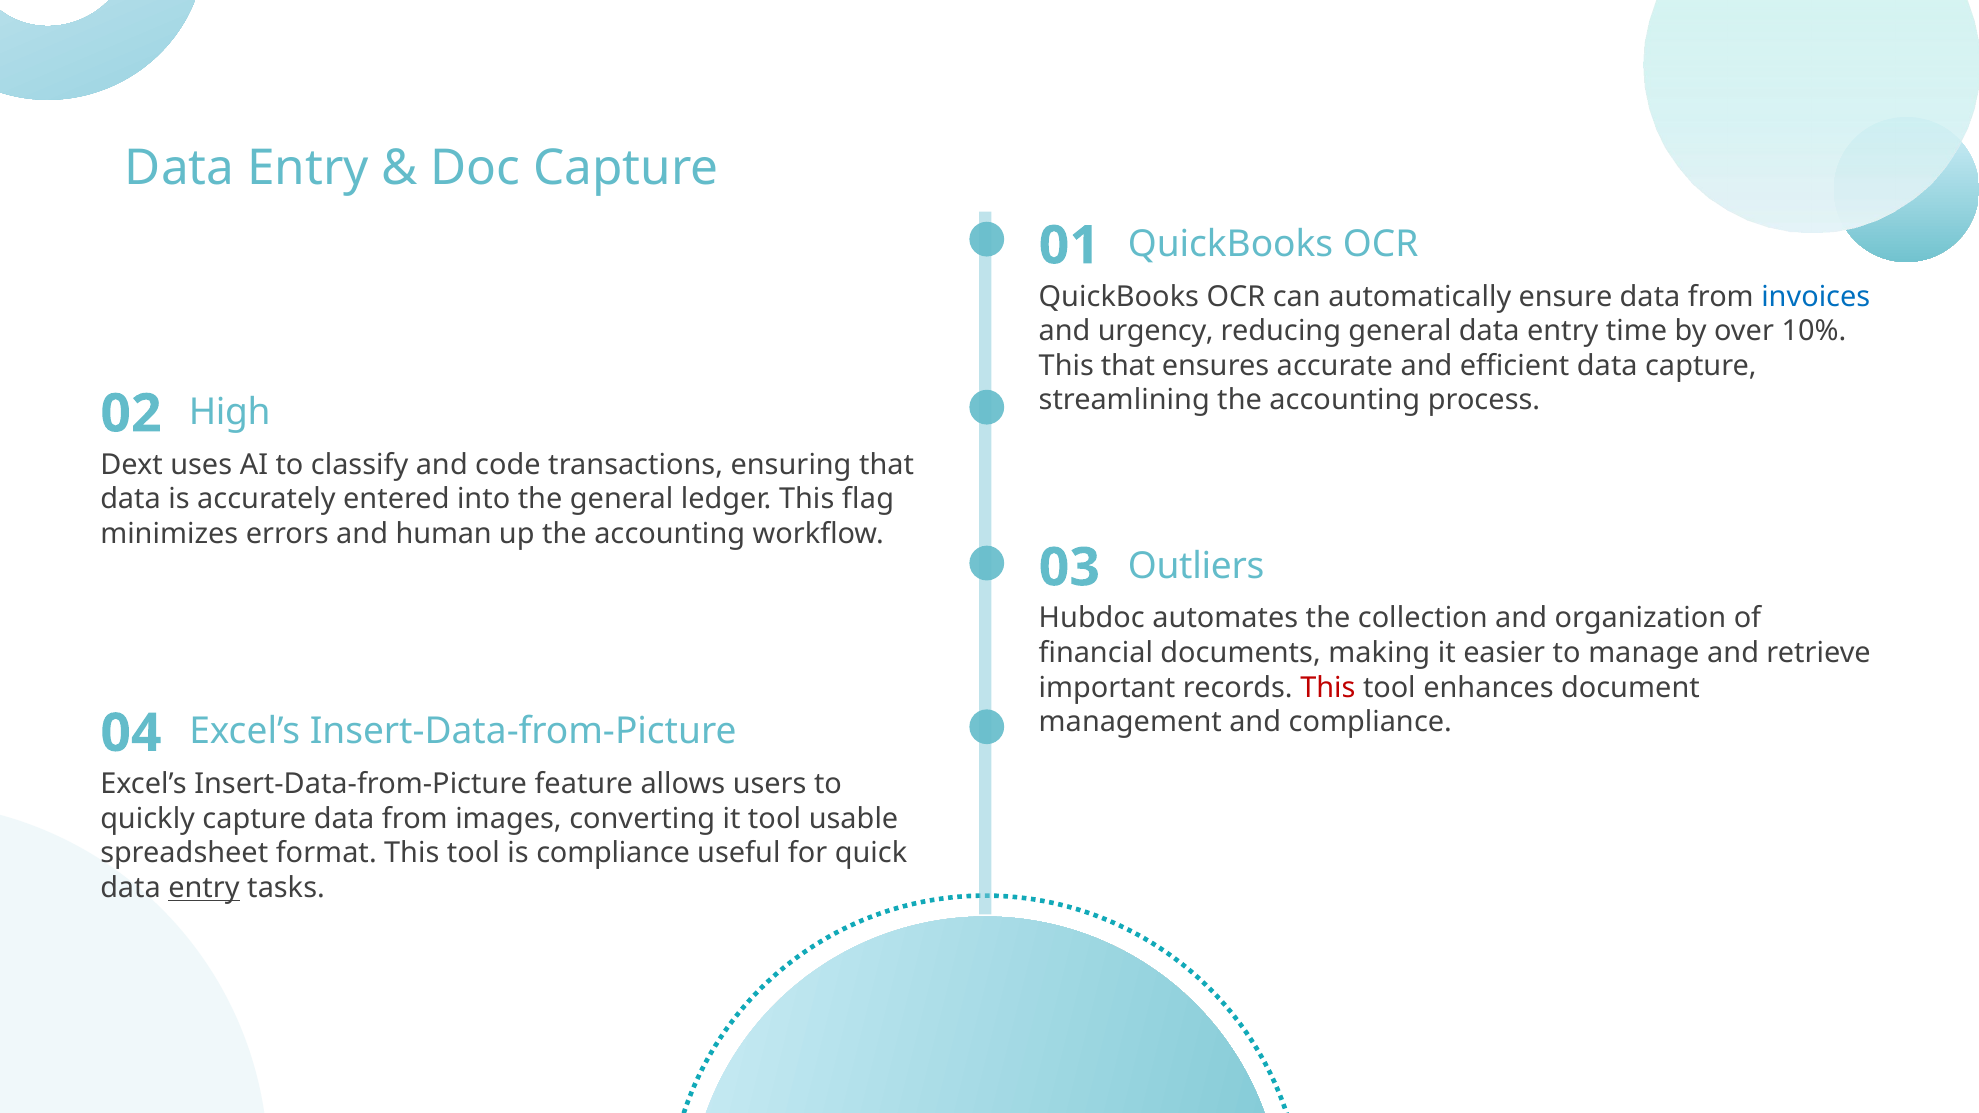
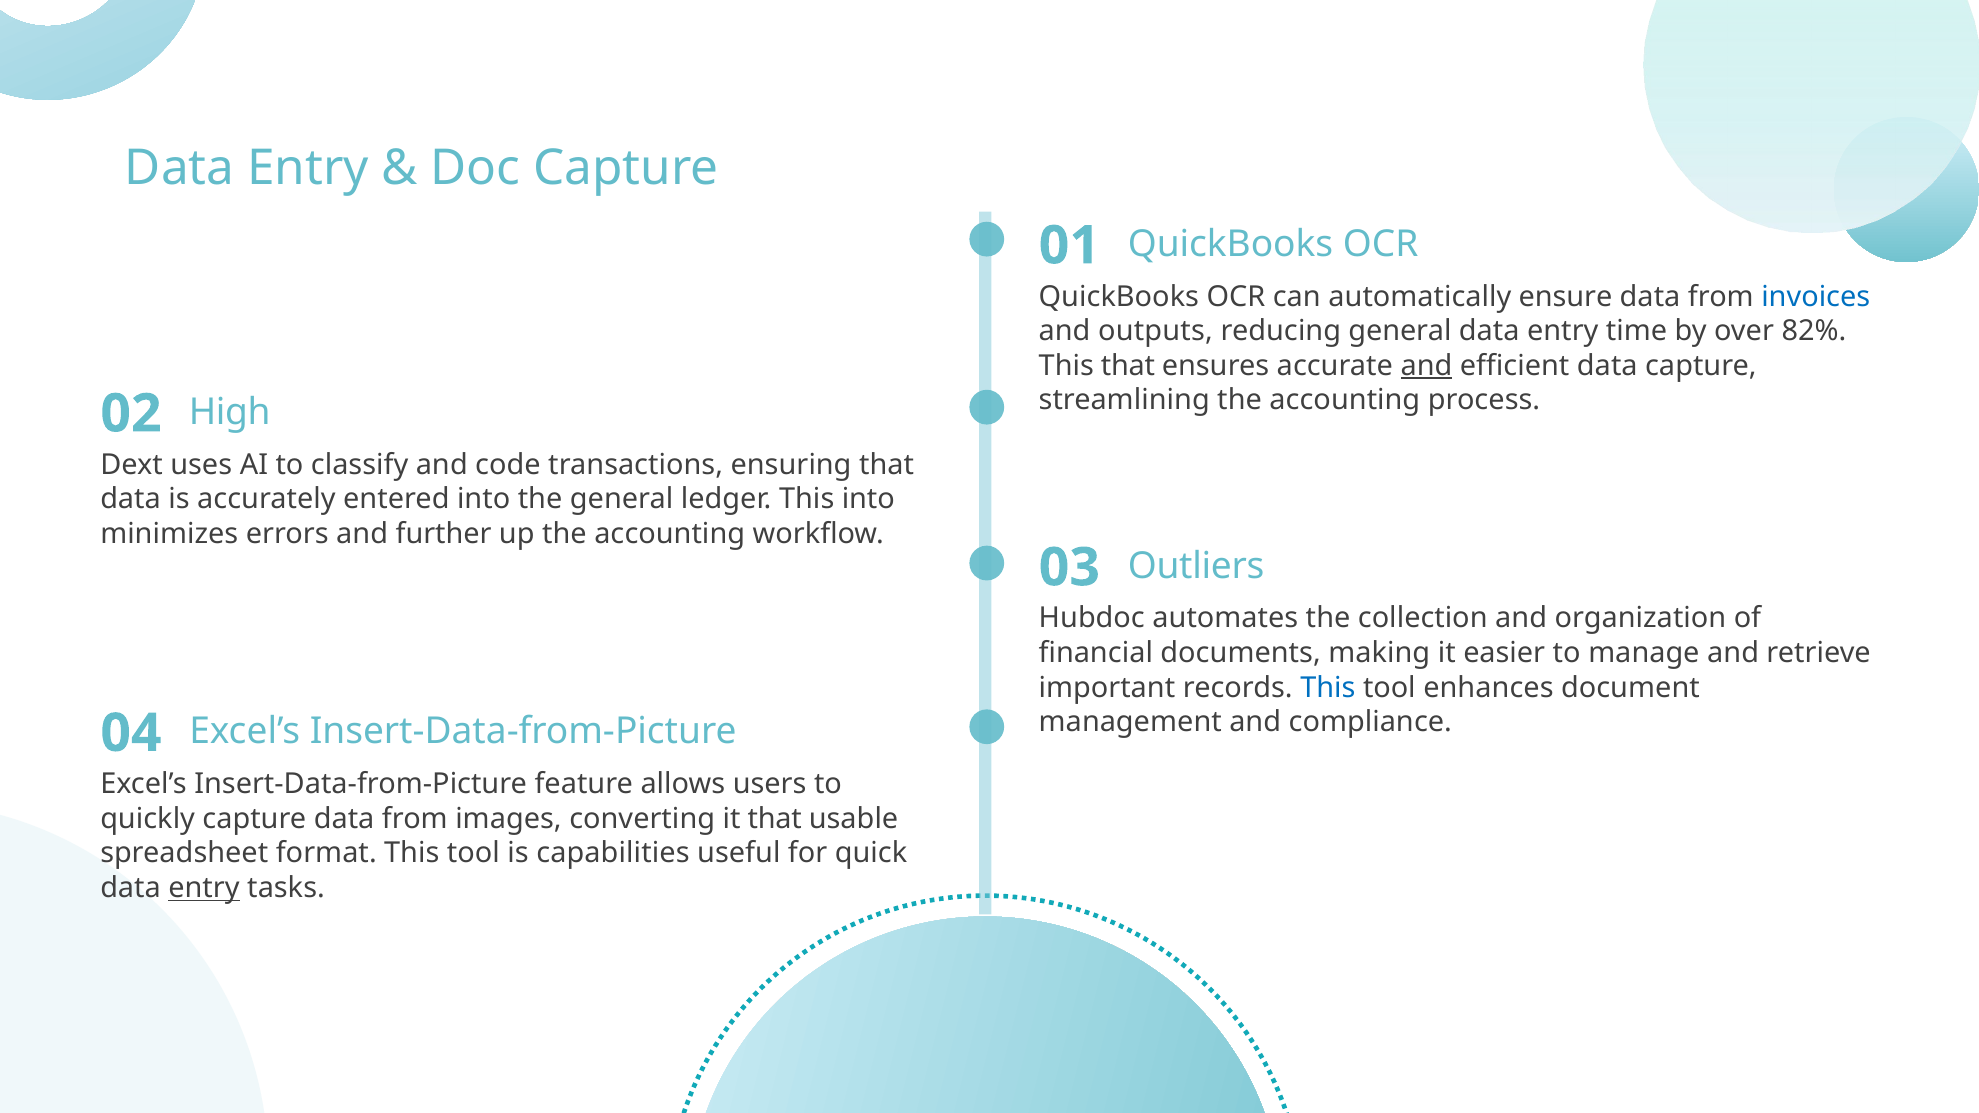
urgency: urgency -> outputs (1155, 331)
10%: 10% -> 82% (1814, 331)
and underline: none -> present (1426, 366)
This flag: flag -> into (868, 499)
human: human -> further (444, 534)
This colour: red -> blue (1328, 688)
it tool: tool -> that (775, 819)
is compliance: compliance -> capabilities (613, 854)
